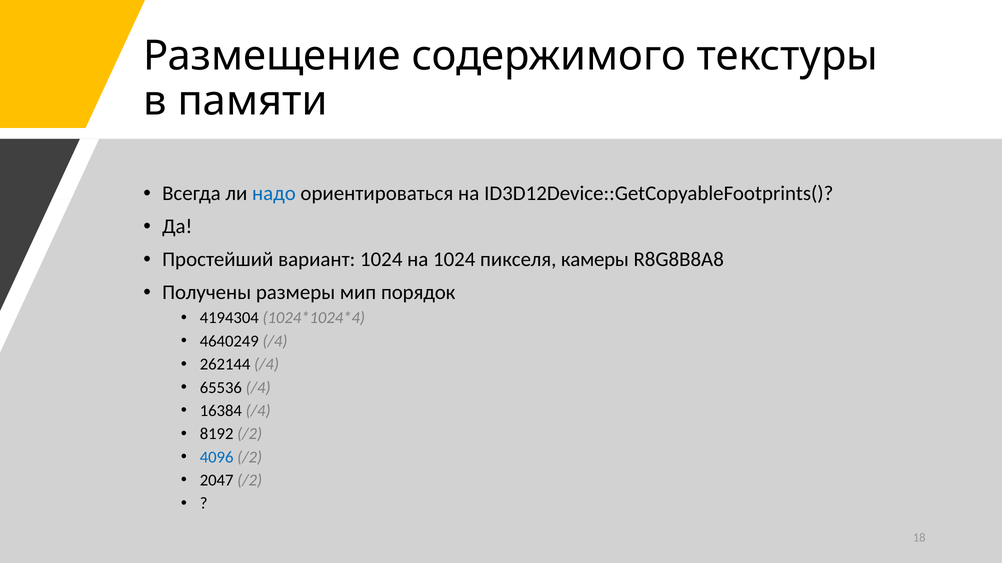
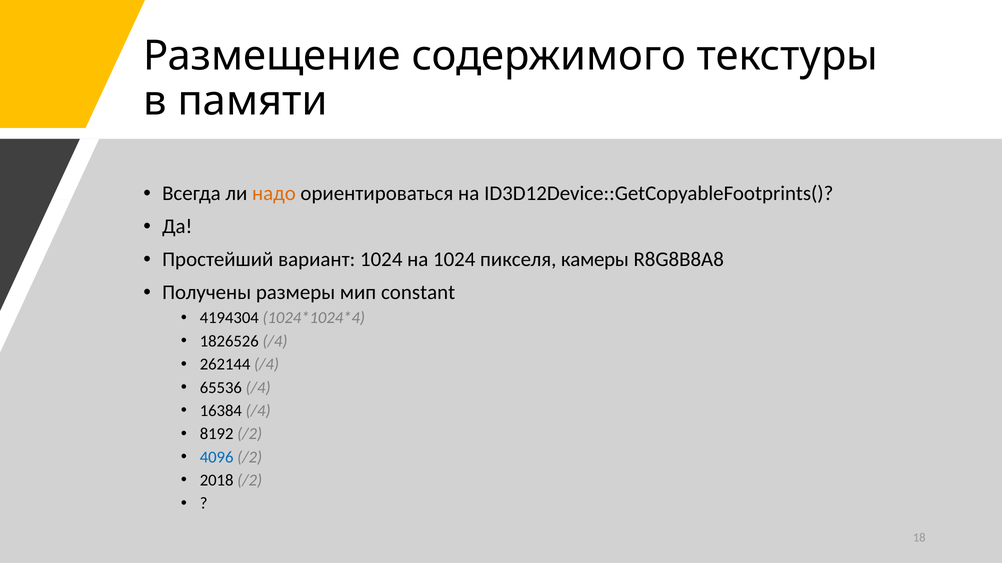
надо colour: blue -> orange (274, 194)
порядок: порядок -> constant (418, 293)
4640249: 4640249 -> 1826526 (229, 342)
2047: 2047 -> 2018 (217, 481)
